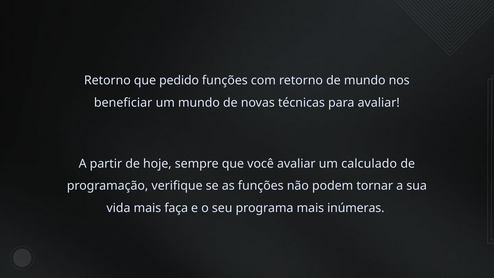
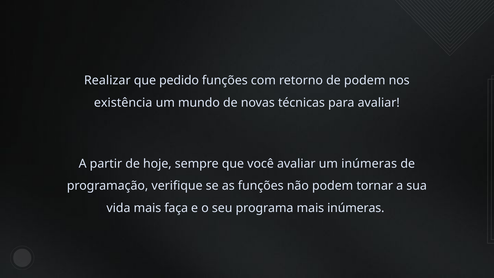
Retorno: Retorno -> Realizar (107, 80)
de mundo: mundo -> podem (365, 80)
beneficiar: beneficiar -> existência (123, 103)
um calculado: calculado -> inúmeras (369, 164)
